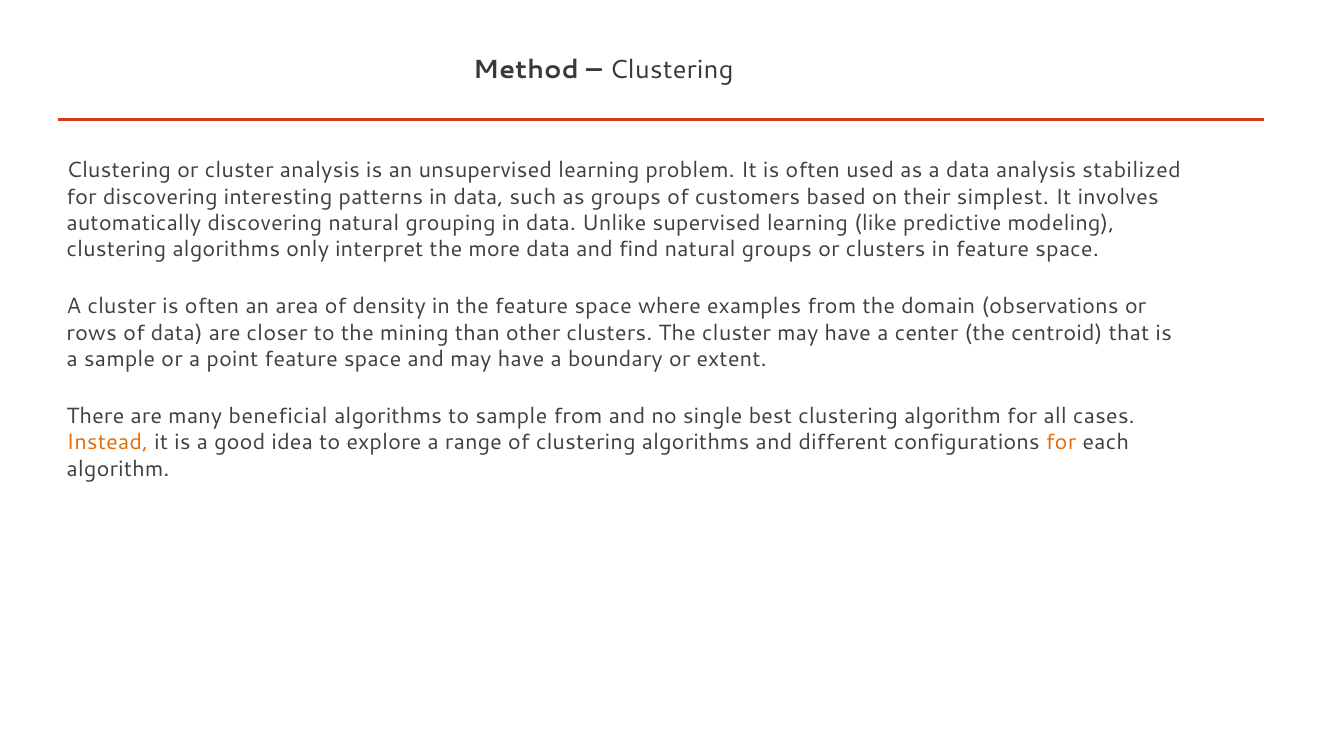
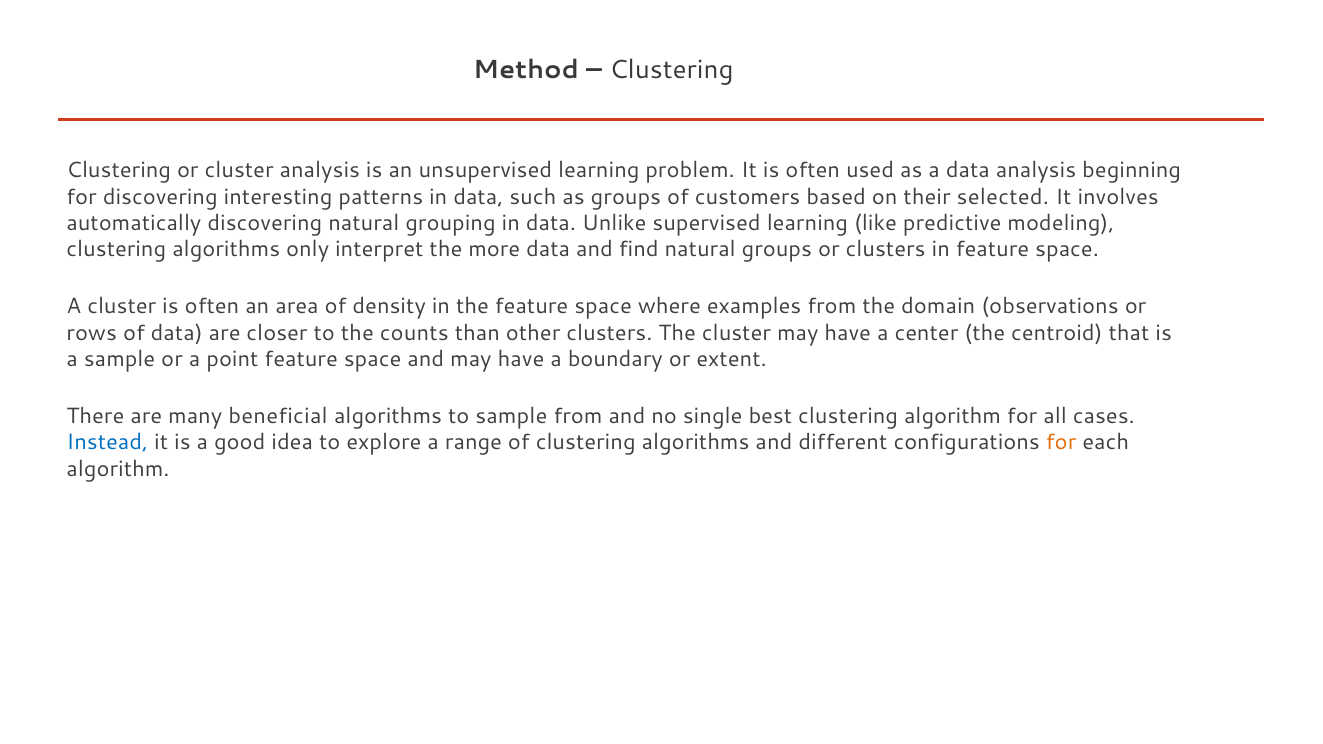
stabilized: stabilized -> beginning (1132, 170)
simplest: simplest -> selected (1003, 197)
mining: mining -> counts (414, 333)
Instead colour: orange -> blue (107, 443)
